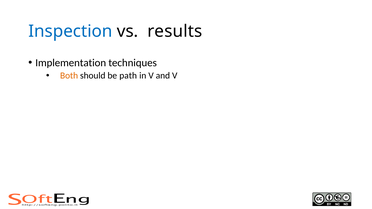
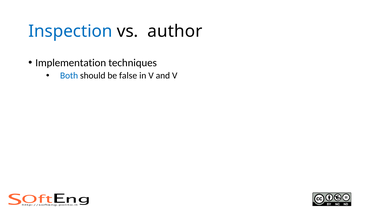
results: results -> author (175, 31)
Both colour: orange -> blue (69, 76)
path: path -> false (128, 76)
